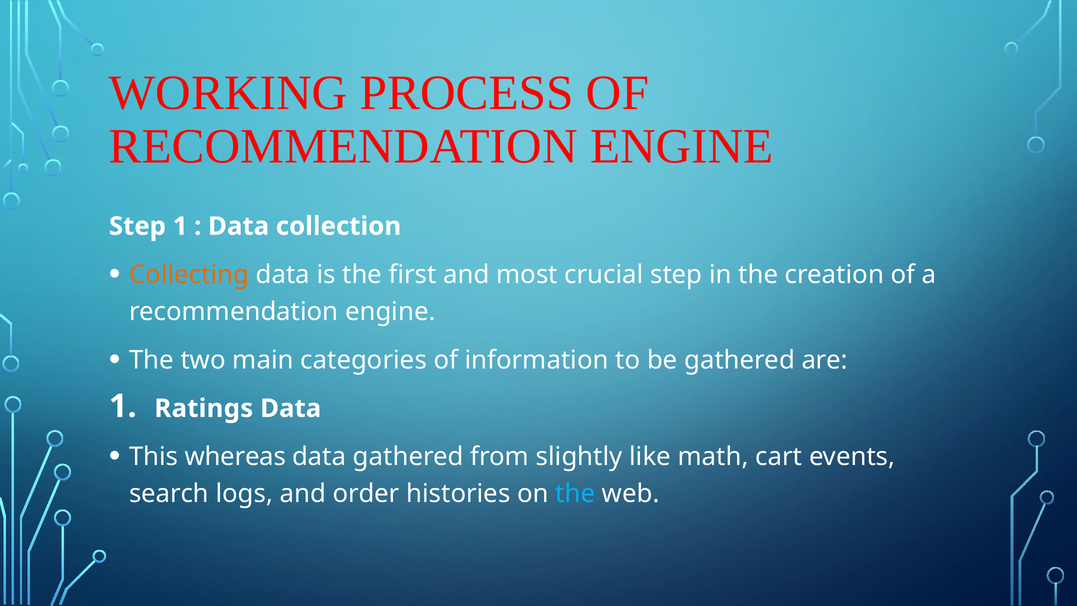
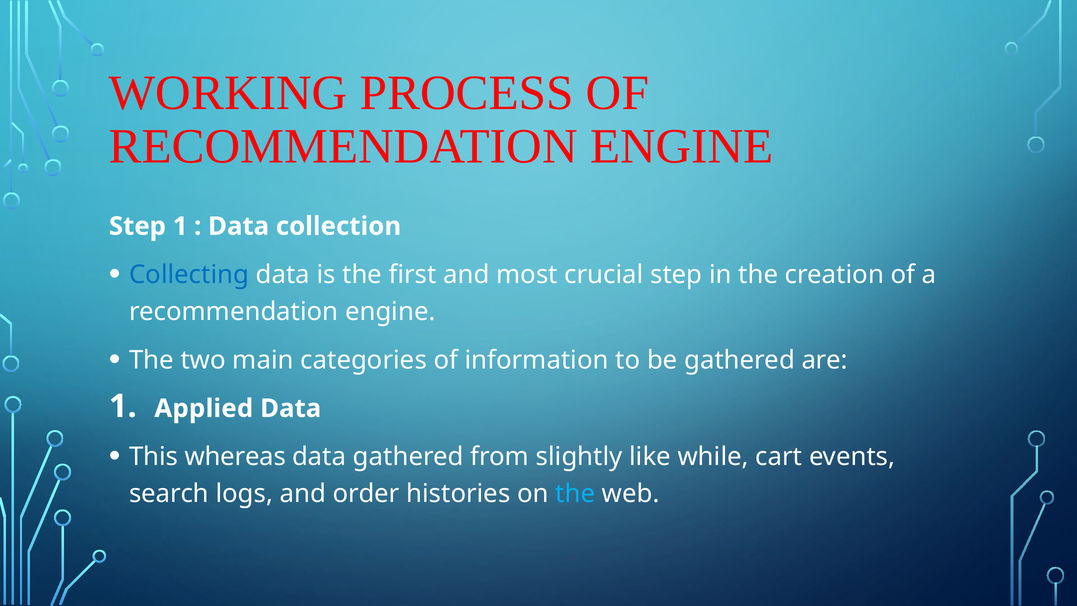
Collecting colour: orange -> blue (189, 275)
Ratings: Ratings -> Applied (204, 408)
math: math -> while (713, 457)
